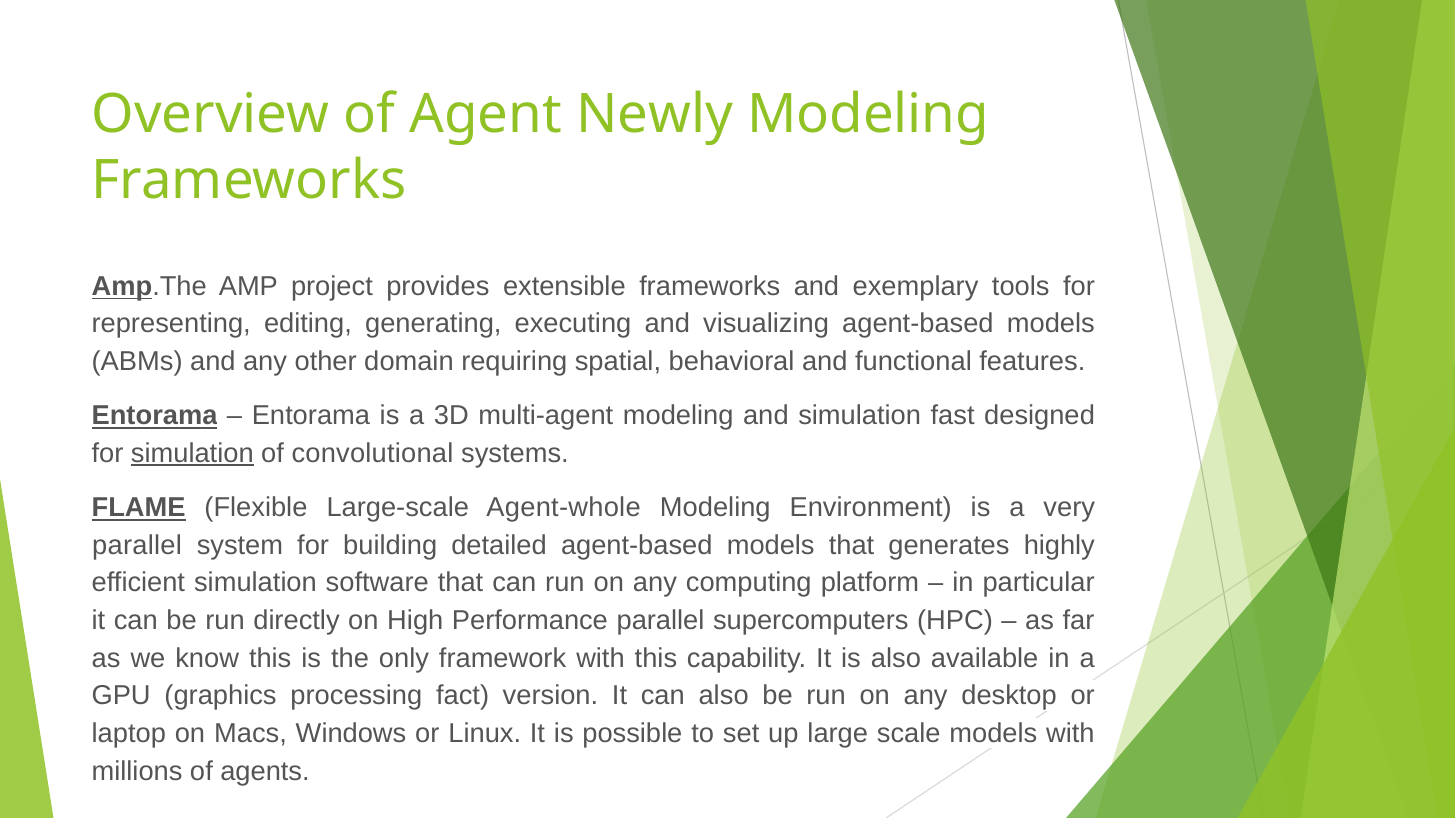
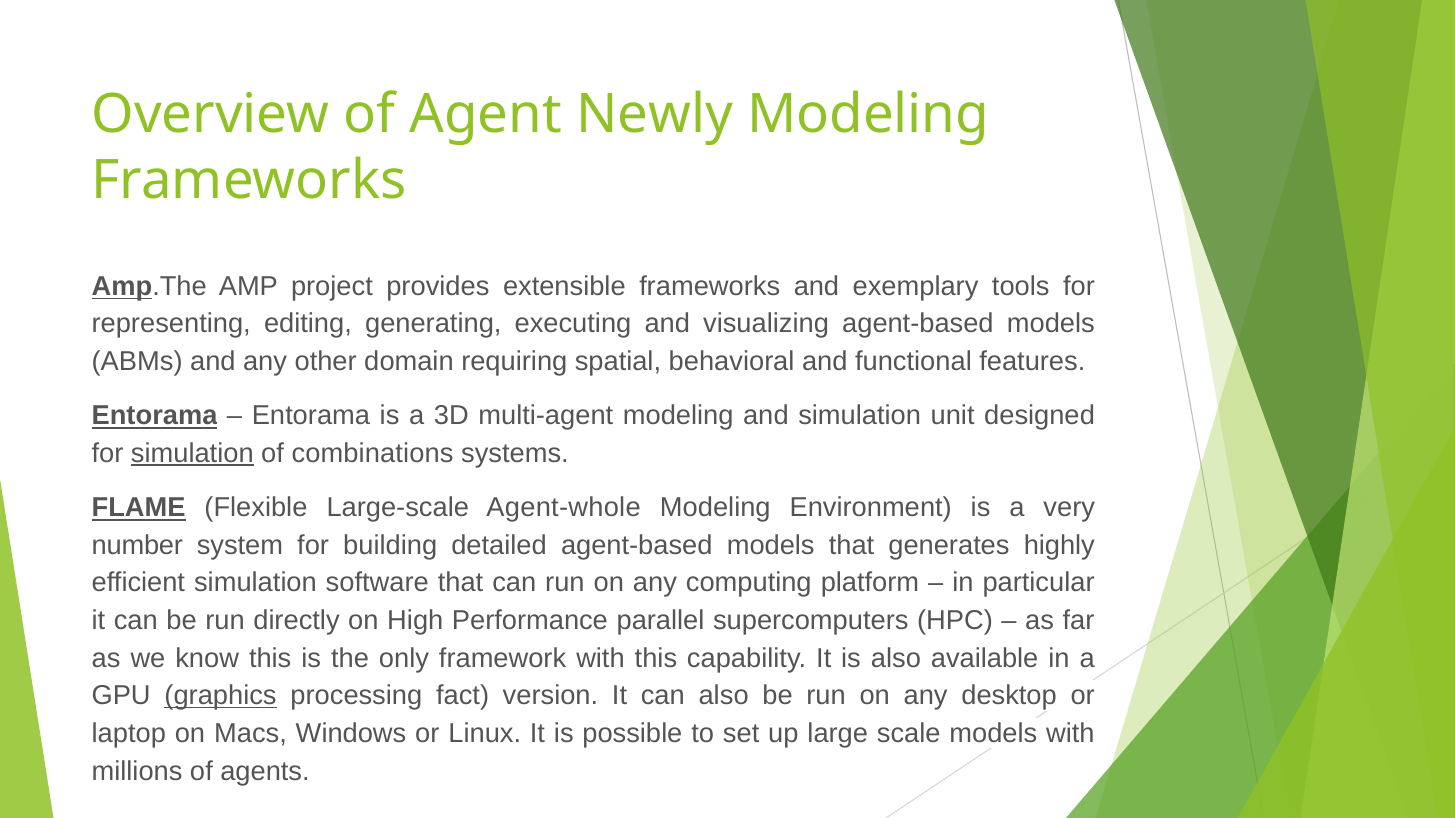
fast: fast -> unit (953, 416)
convolutional: convolutional -> combinations (373, 454)
parallel: parallel -> number (137, 546)
graphics underline: none -> present (221, 696)
